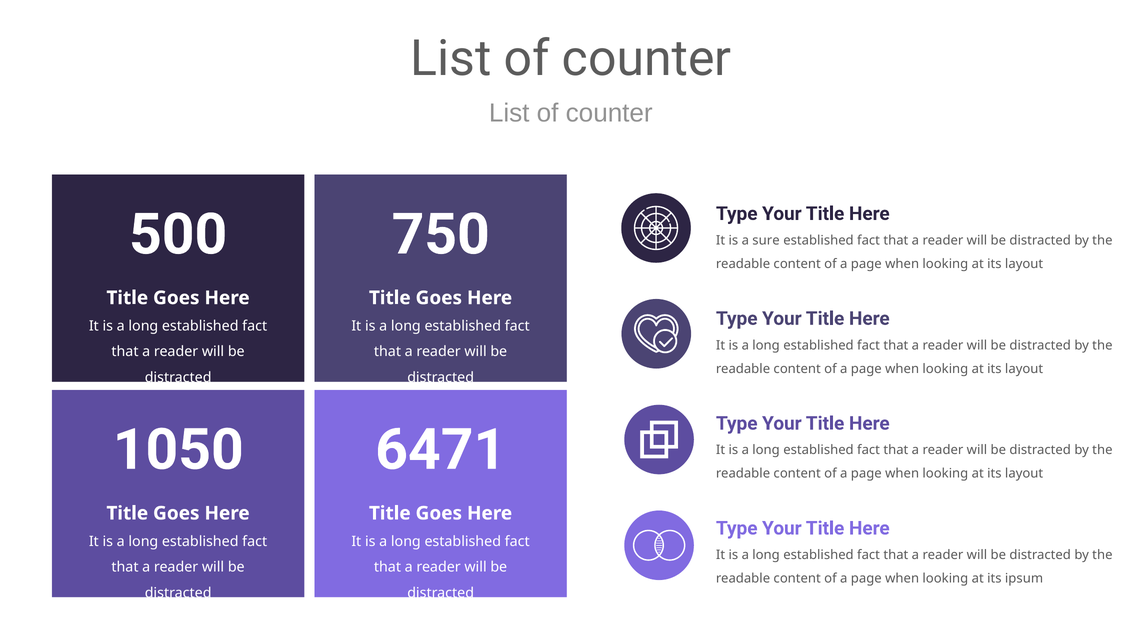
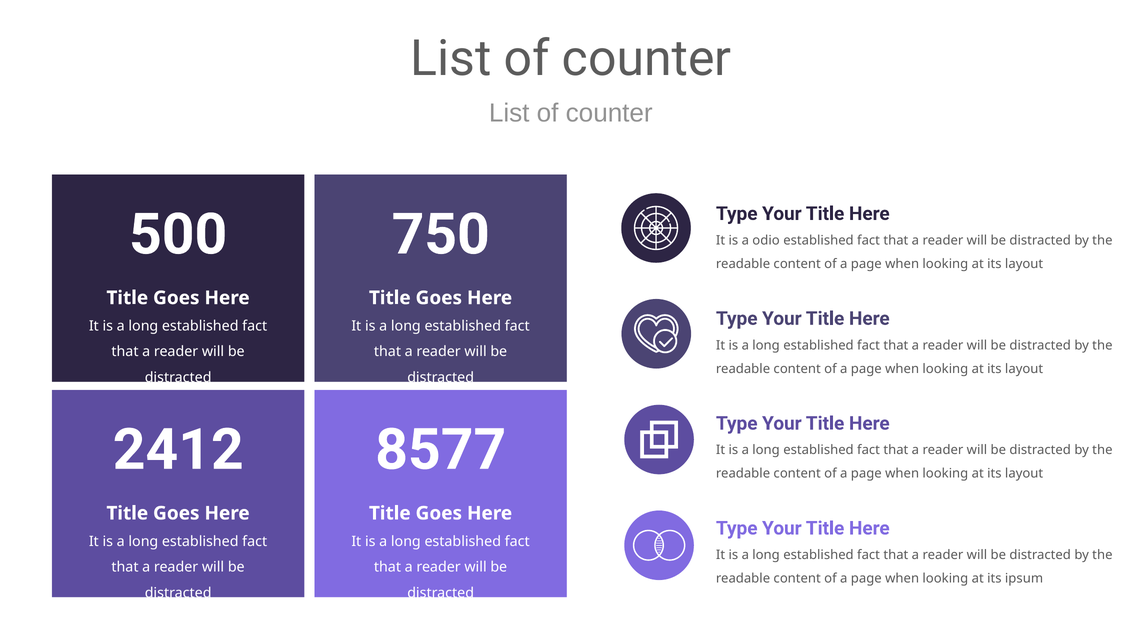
sure: sure -> odio (766, 240)
1050: 1050 -> 2412 (178, 450)
6471: 6471 -> 8577 (441, 450)
